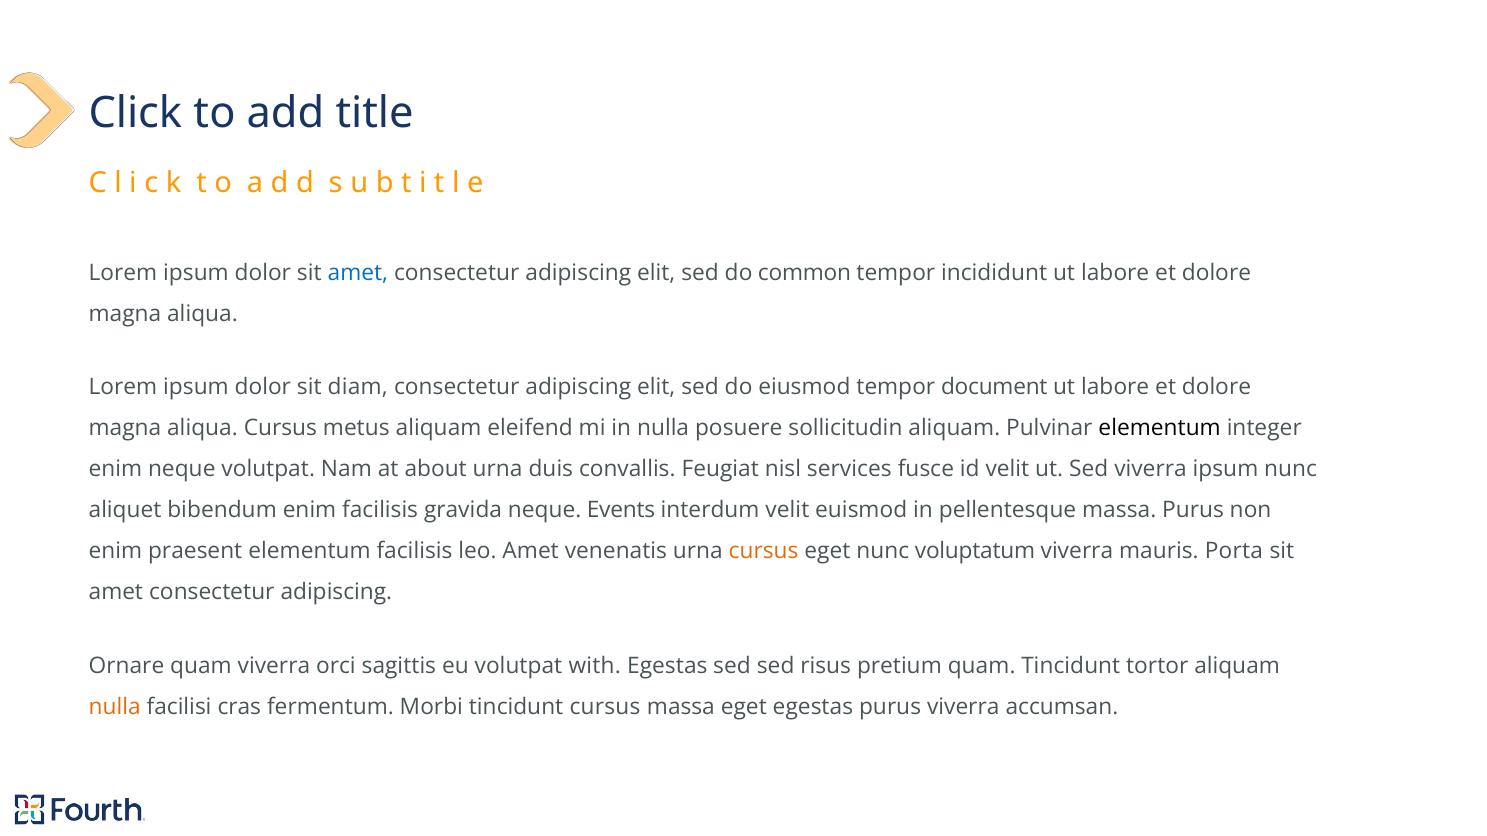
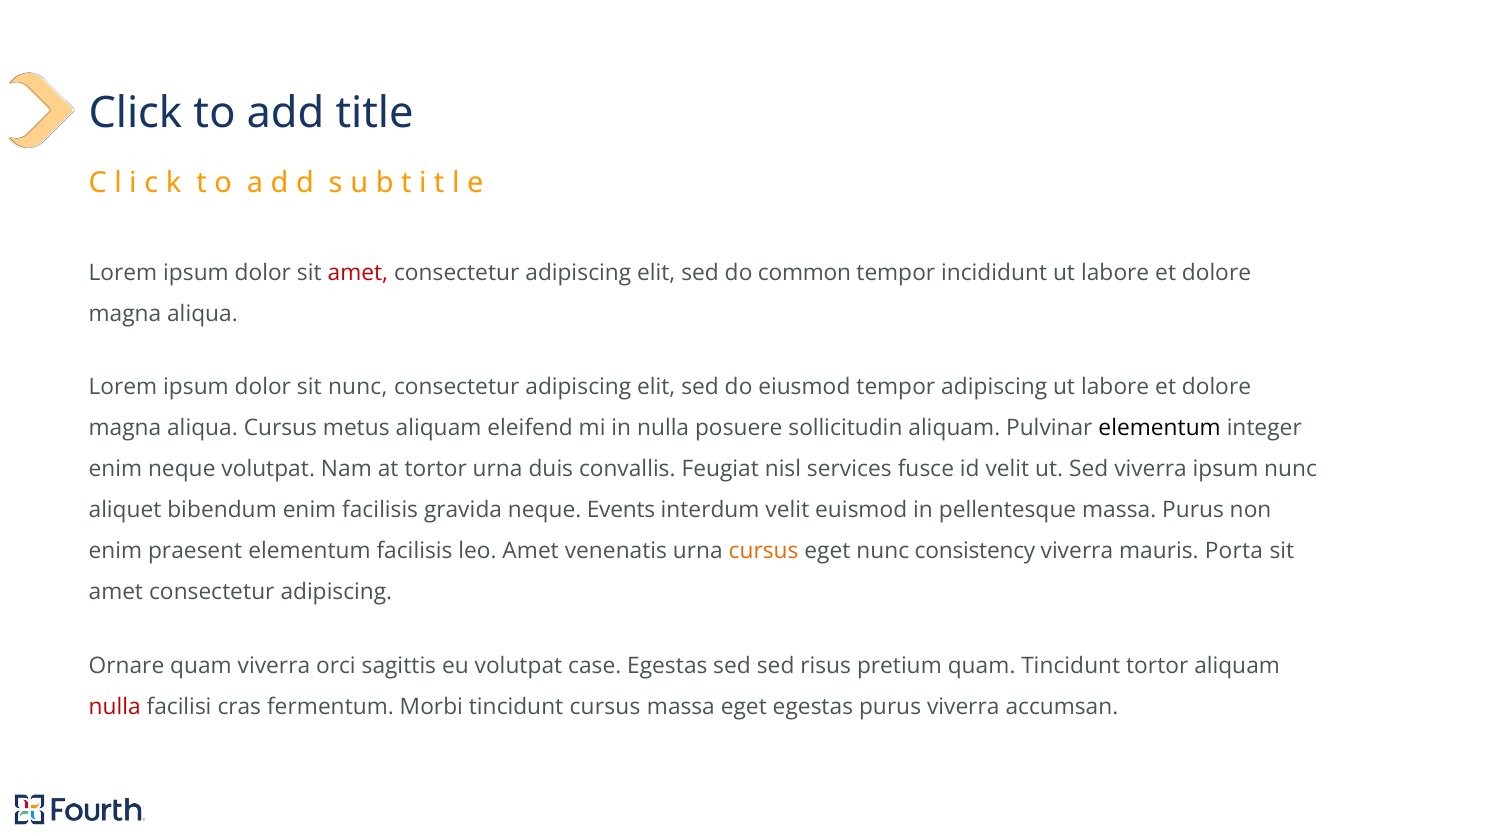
amet colour: blue -> red (358, 273)
sit diam: diam -> nunc (358, 388)
tempor document: document -> adipiscing (994, 388)
at about: about -> tortor (436, 470)
voluptatum: voluptatum -> consistency (975, 551)
with: with -> case (595, 666)
nulla colour: orange -> red (115, 707)
